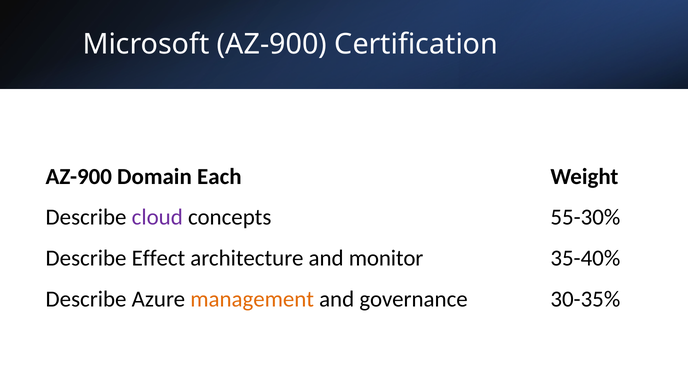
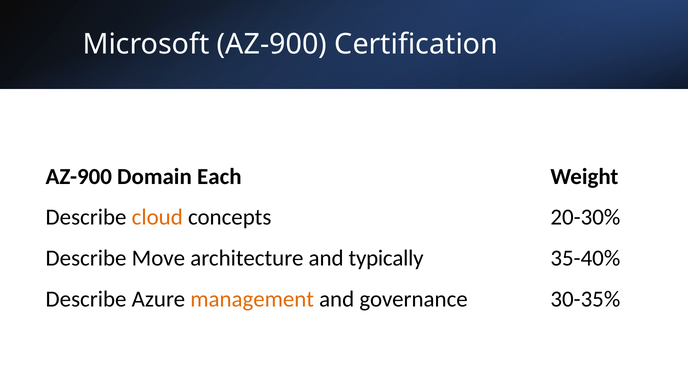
cloud colour: purple -> orange (157, 217)
55-30%: 55-30% -> 20-30% (585, 217)
Effect: Effect -> Move (158, 258)
monitor: monitor -> typically (386, 258)
